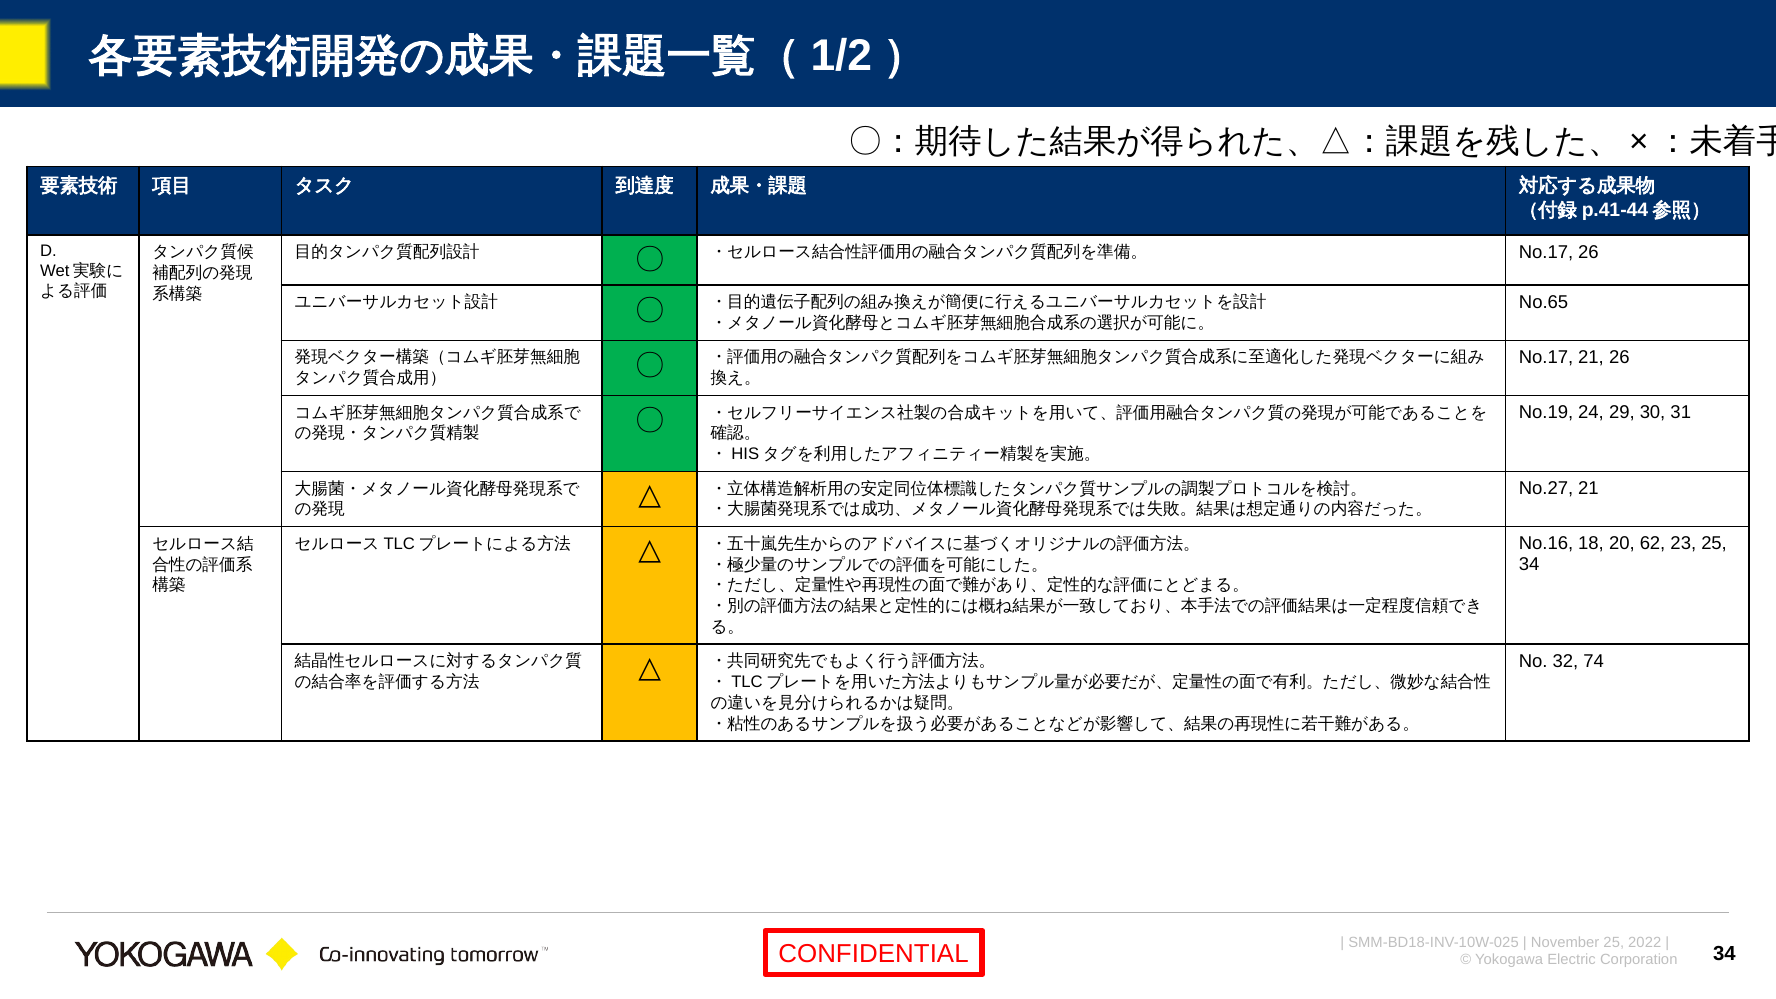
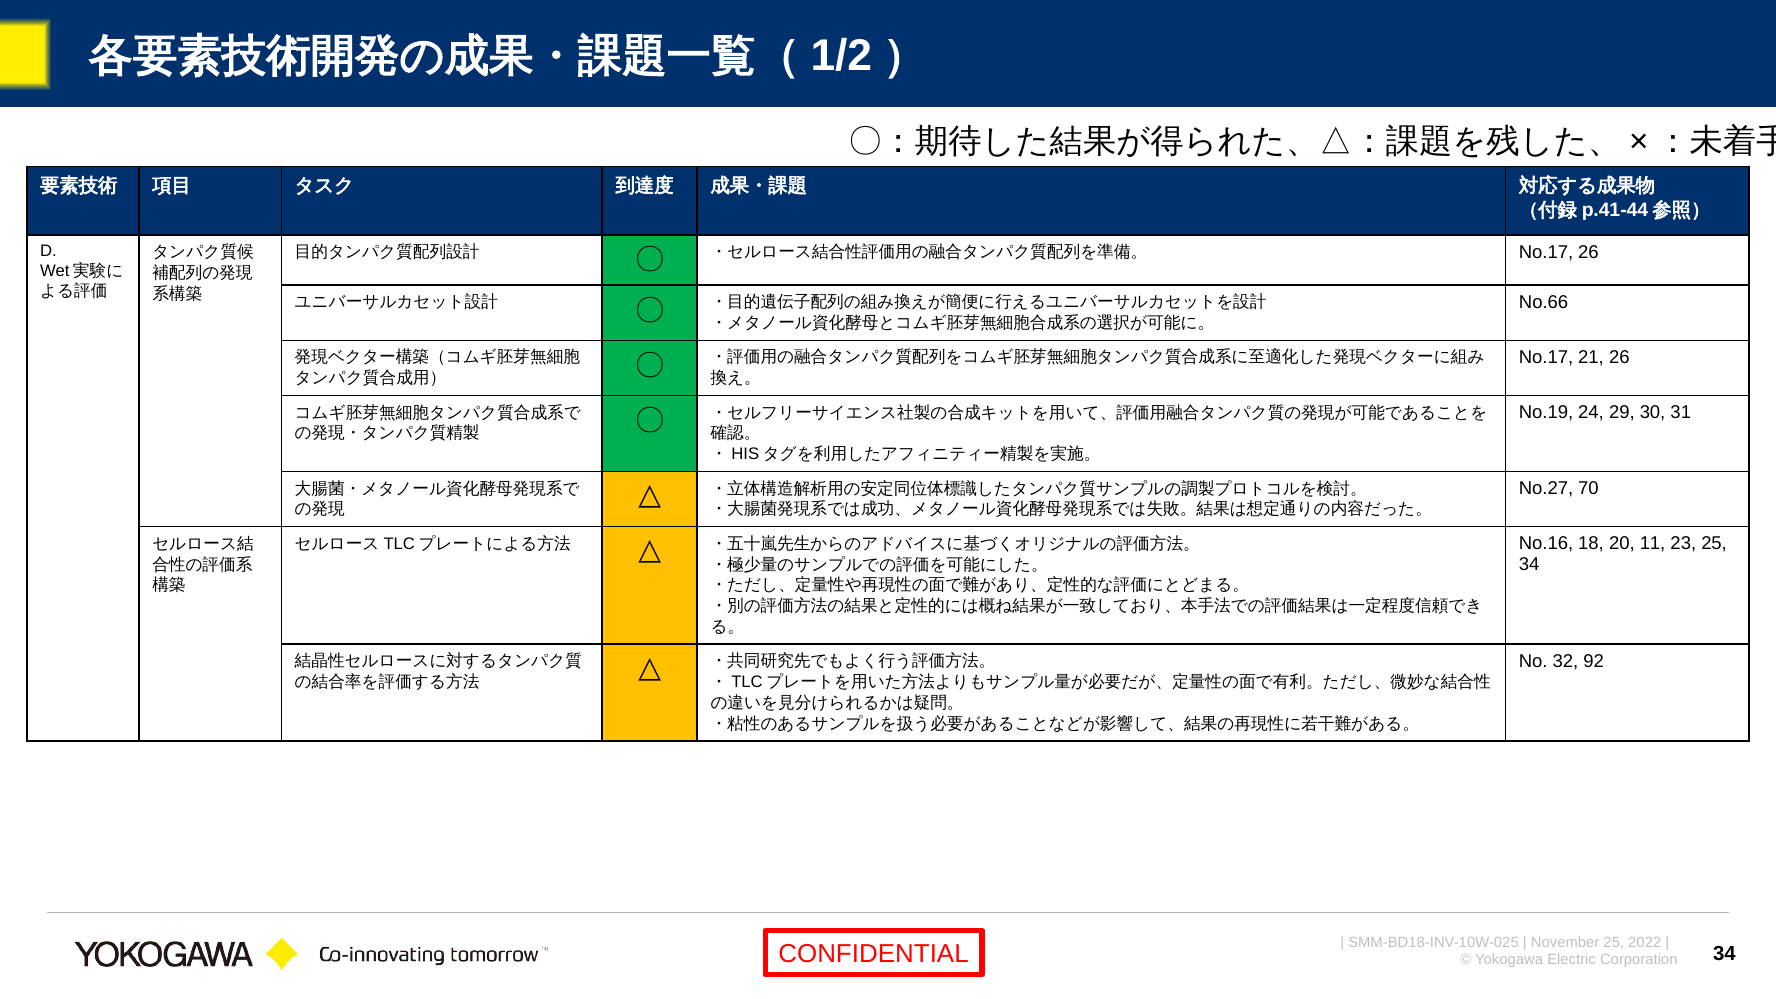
No.65: No.65 -> No.66 (1544, 302)
No.27 21: 21 -> 70 (1589, 489)
62: 62 -> 11 (1653, 544)
74: 74 -> 92 (1594, 661)
